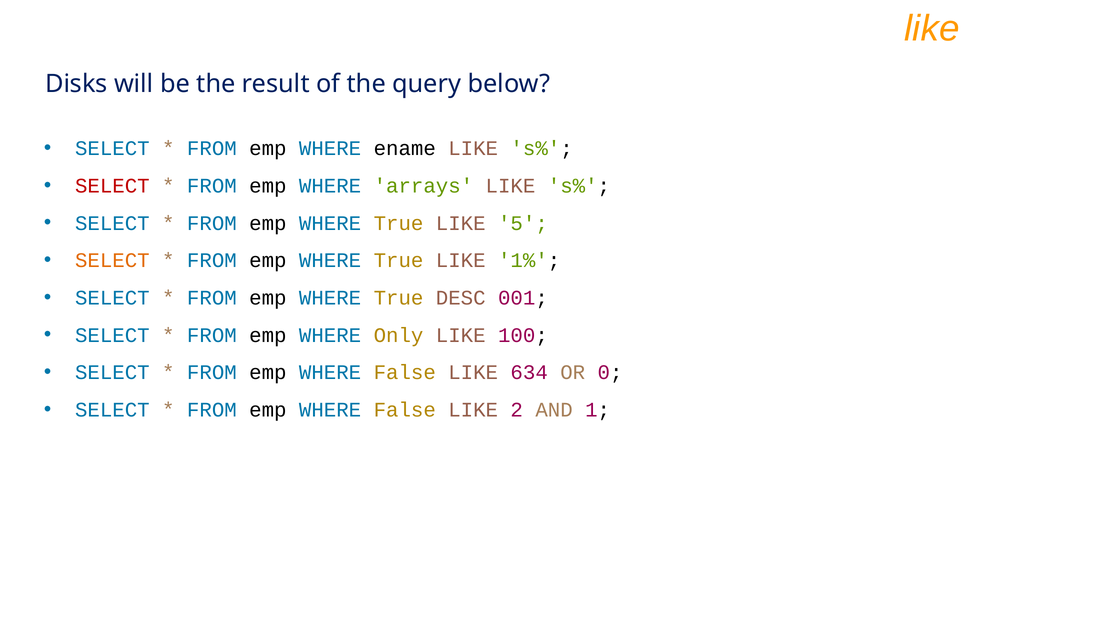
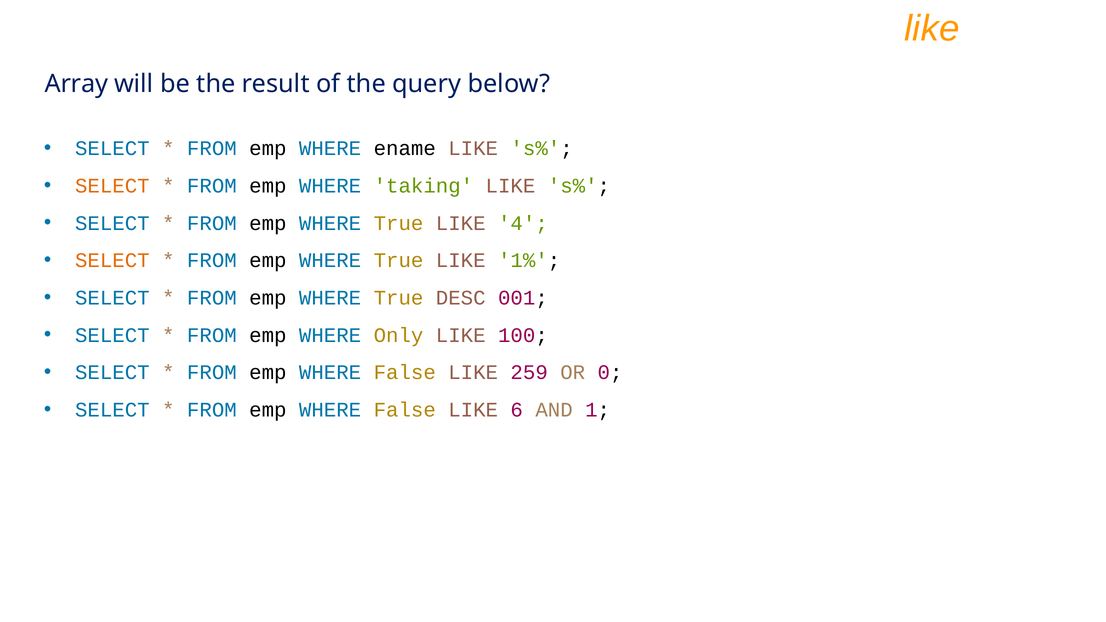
Disks: Disks -> Array (76, 84)
SELECT colour: red -> orange (112, 186)
arrays: arrays -> taking (423, 186)
5: 5 -> 4 (523, 223)
634: 634 -> 259 (529, 373)
2: 2 -> 6 (517, 410)
